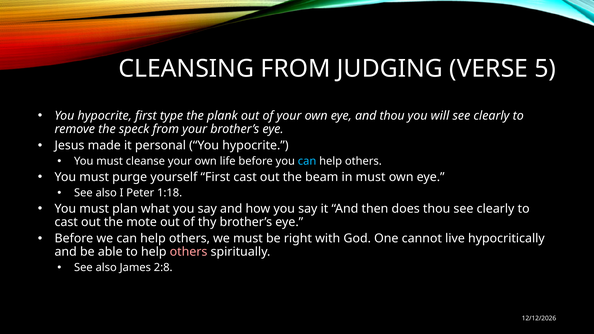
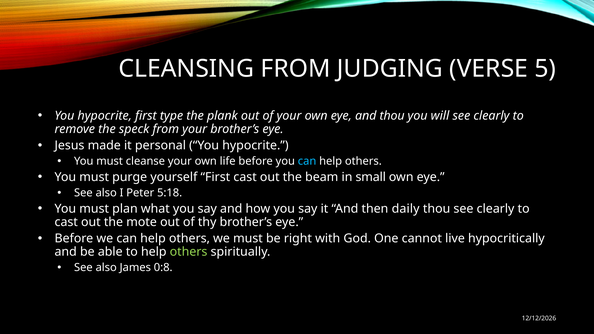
in must: must -> small (371, 177)
1:18: 1:18 -> 5:18 (170, 193)
does: does -> daily (406, 209)
others colour: pink -> light green (189, 252)
2:8: 2:8 -> 0:8 (163, 268)
